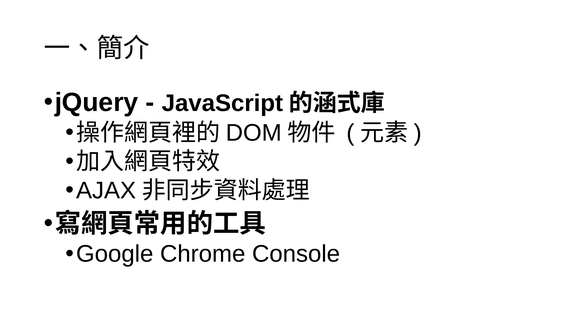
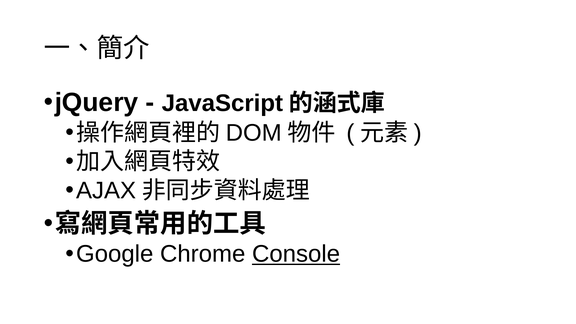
Console underline: none -> present (296, 254)
